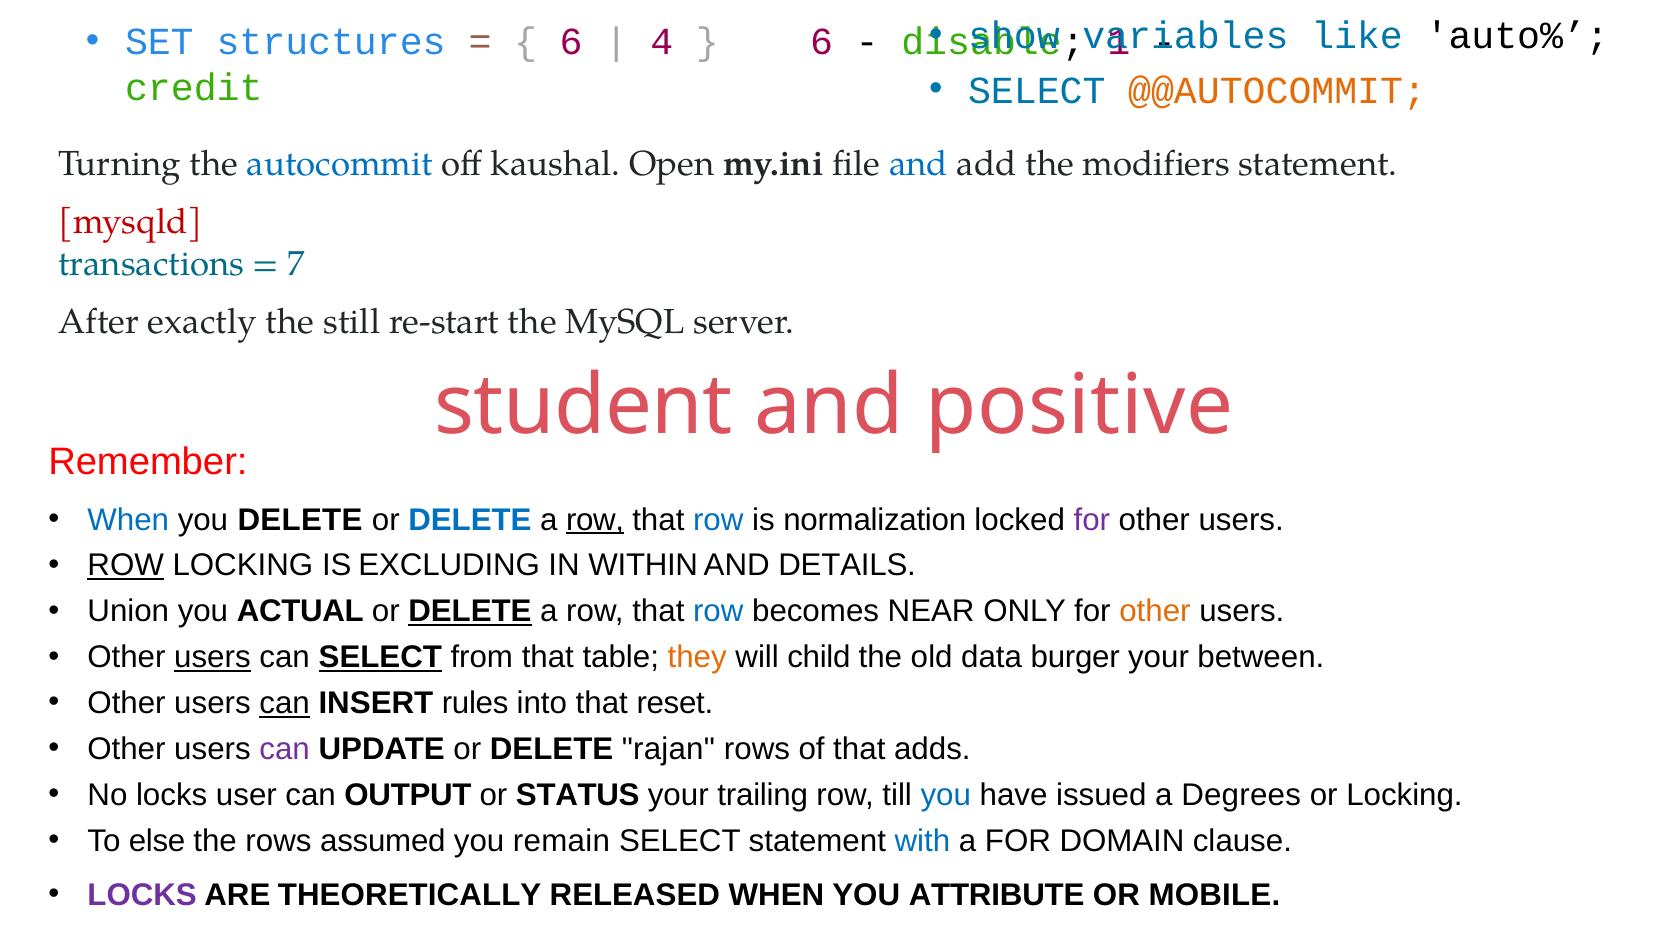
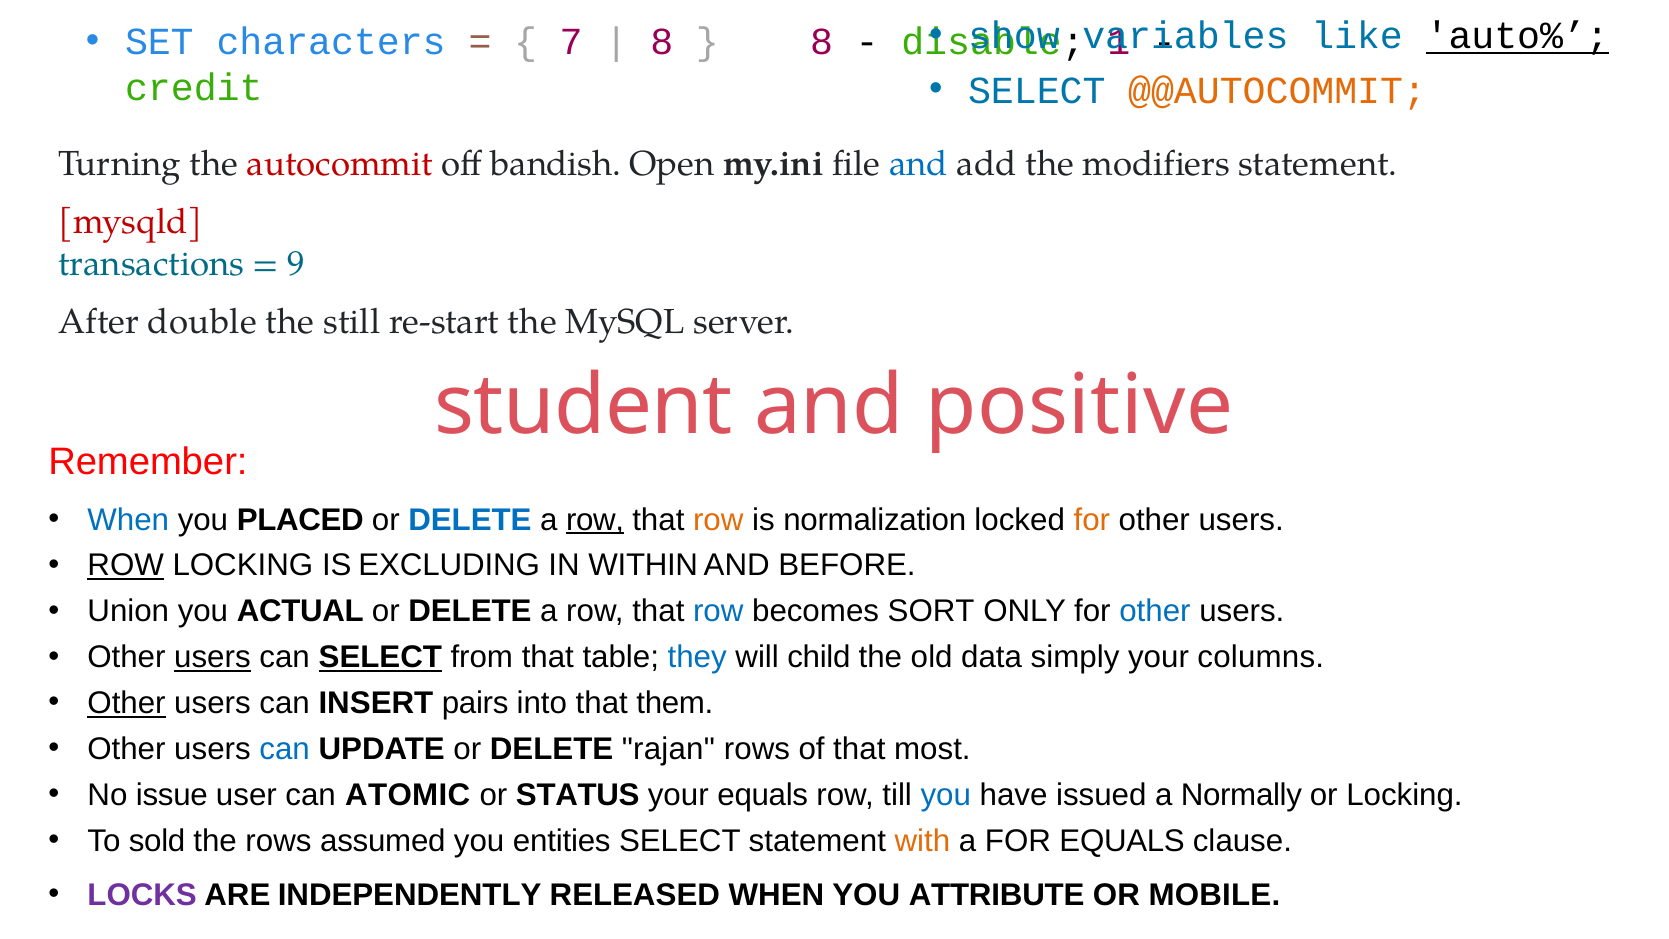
auto% underline: none -> present (1517, 36)
structures: structures -> characters (331, 42)
6: 6 -> 7 (571, 42)
4: 4 -> 8 (662, 42)
6: 6 -> 8 (822, 42)
autocommit colour: blue -> red (340, 164)
kaushal: kaushal -> bandish (556, 164)
7: 7 -> 9 (297, 264)
exactly: exactly -> double (202, 322)
you DELETE: DELETE -> PLACED (300, 520)
row colour: blue -> orange (718, 520)
for colour: purple -> orange (1092, 520)
DETAILS: DETAILS -> BEFORE (847, 565)
DELETE underline: present -> none (470, 611)
NEAR: NEAR -> SORT (931, 611)
other colour: orange -> blue (1155, 611)
they colour: orange -> blue (697, 657)
burger: burger -> simply (1075, 657)
between: between -> columns (1261, 657)
Other underline: none -> present (127, 703)
can underline: present -> none (285, 703)
rules: rules -> pairs (475, 703)
reset: reset -> them (675, 703)
can colour: purple -> blue (285, 749)
adds: adds -> most (932, 749)
No locks: locks -> issue (172, 795)
OUTPUT: OUTPUT -> ATOMIC (408, 795)
your trailing: trailing -> equals (763, 795)
Degrees: Degrees -> Normally (1241, 795)
else: else -> sold (157, 841)
remain: remain -> entities (562, 841)
with colour: blue -> orange (922, 841)
FOR DOMAIN: DOMAIN -> EQUALS (1122, 841)
THEORETICALLY: THEORETICALLY -> INDEPENDENTLY (410, 895)
